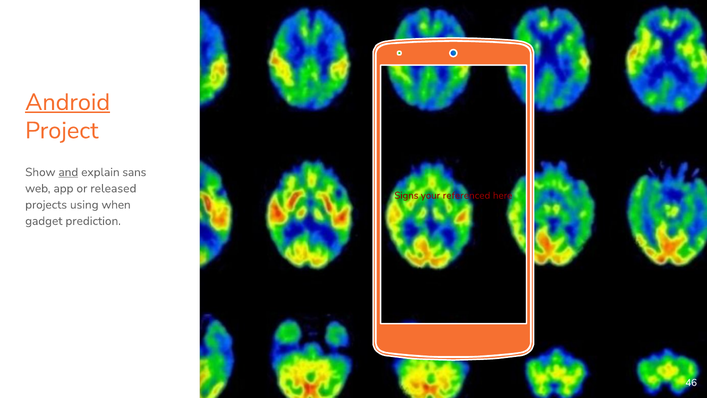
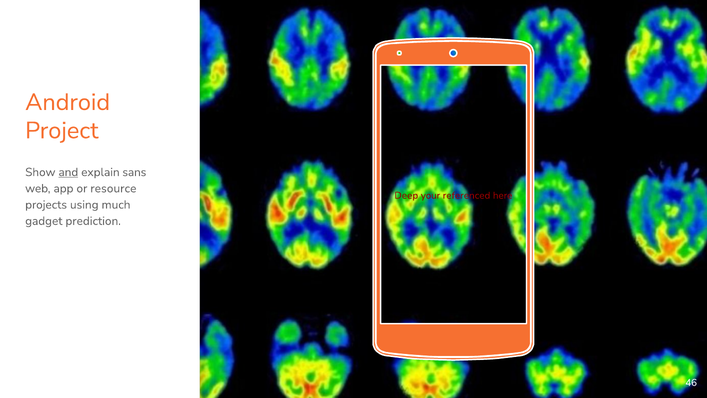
Android underline: present -> none (68, 102)
released: released -> resource (113, 188)
Signs: Signs -> Deep (406, 195)
when: when -> much (116, 205)
